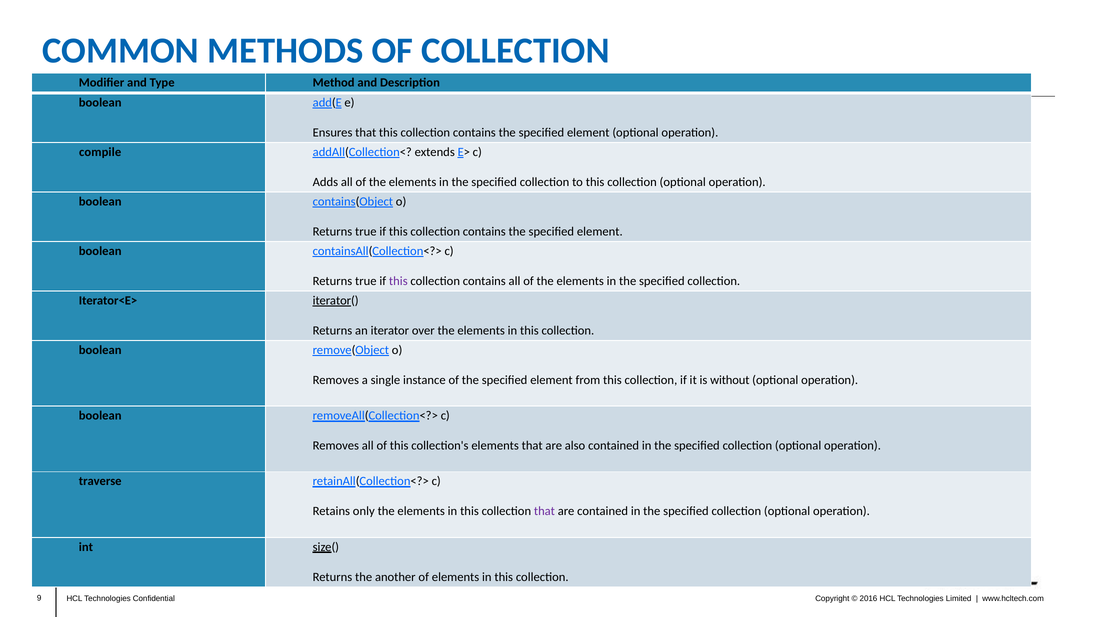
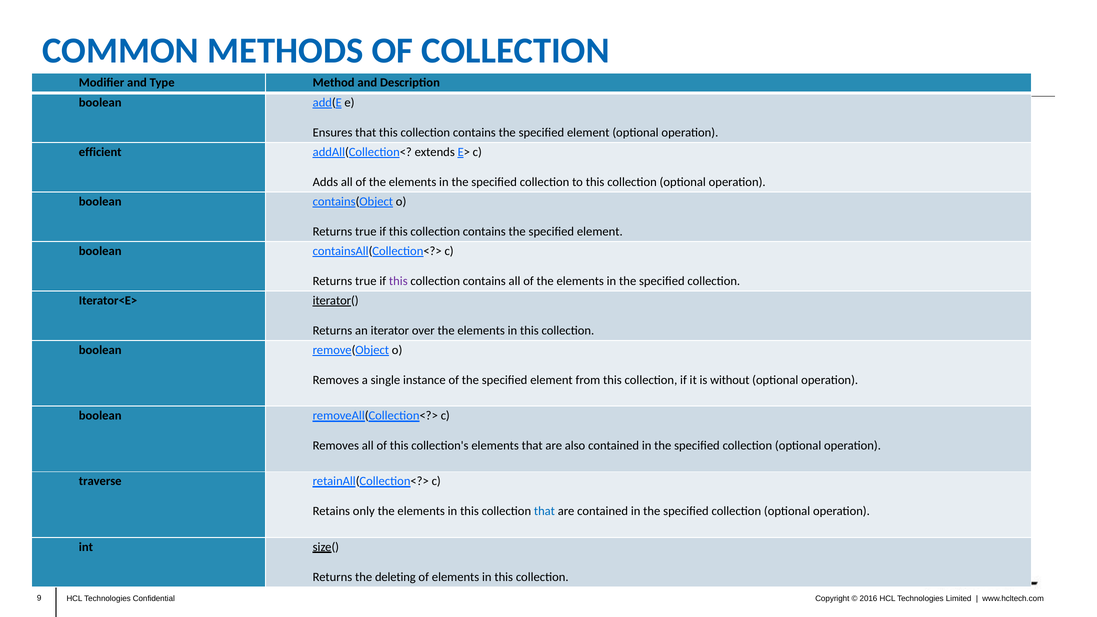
compile: compile -> efficient (100, 152)
that colour: purple -> blue (544, 511)
another: another -> deleting (395, 577)
